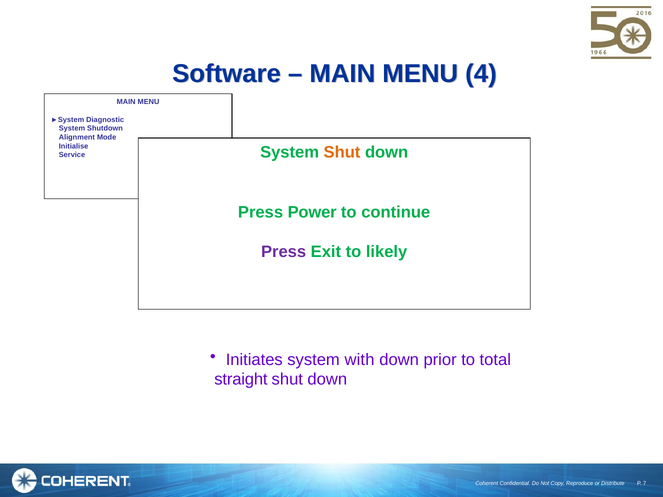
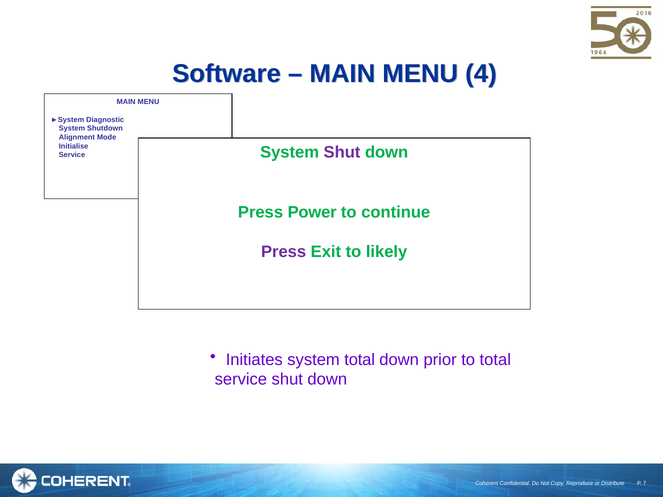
Shut colour: orange -> purple (342, 152)
system with: with -> total (360, 360)
straight: straight -> service (241, 380)
